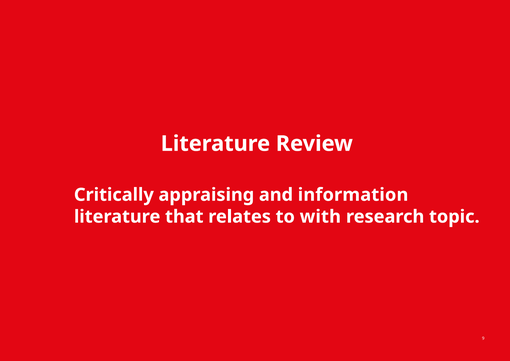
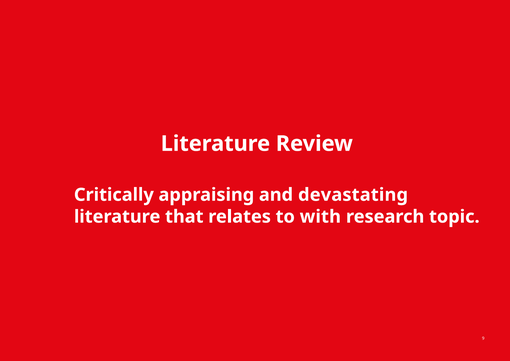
information: information -> devastating (353, 195)
